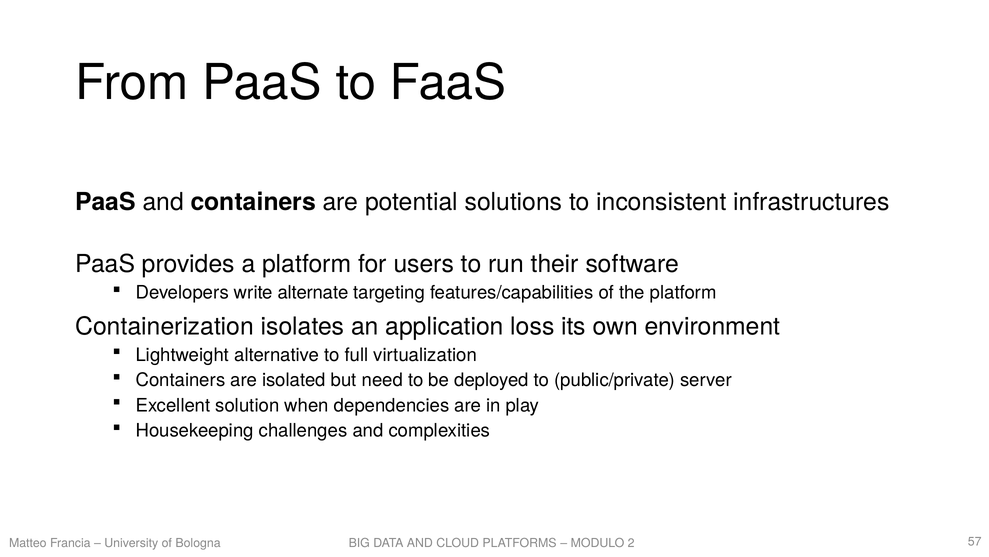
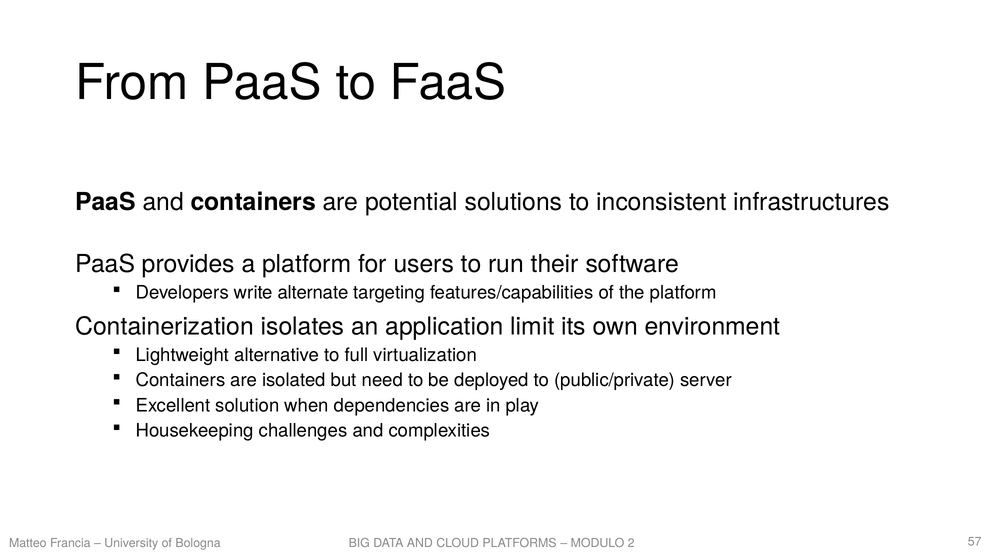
loss: loss -> limit (532, 326)
